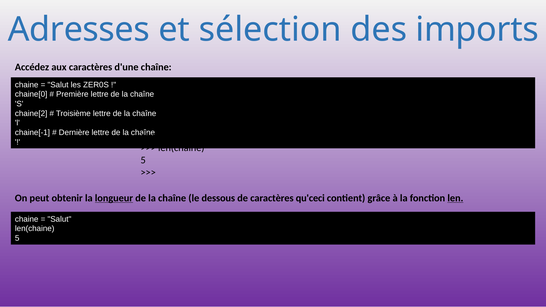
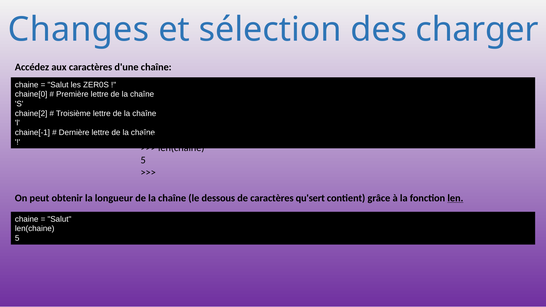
Adresses: Adresses -> Changes (78, 29)
imports: imports -> charger (477, 29)
longueur underline: present -> none (114, 198)
qu'ceci: qu'ceci -> qu'sert (310, 198)
